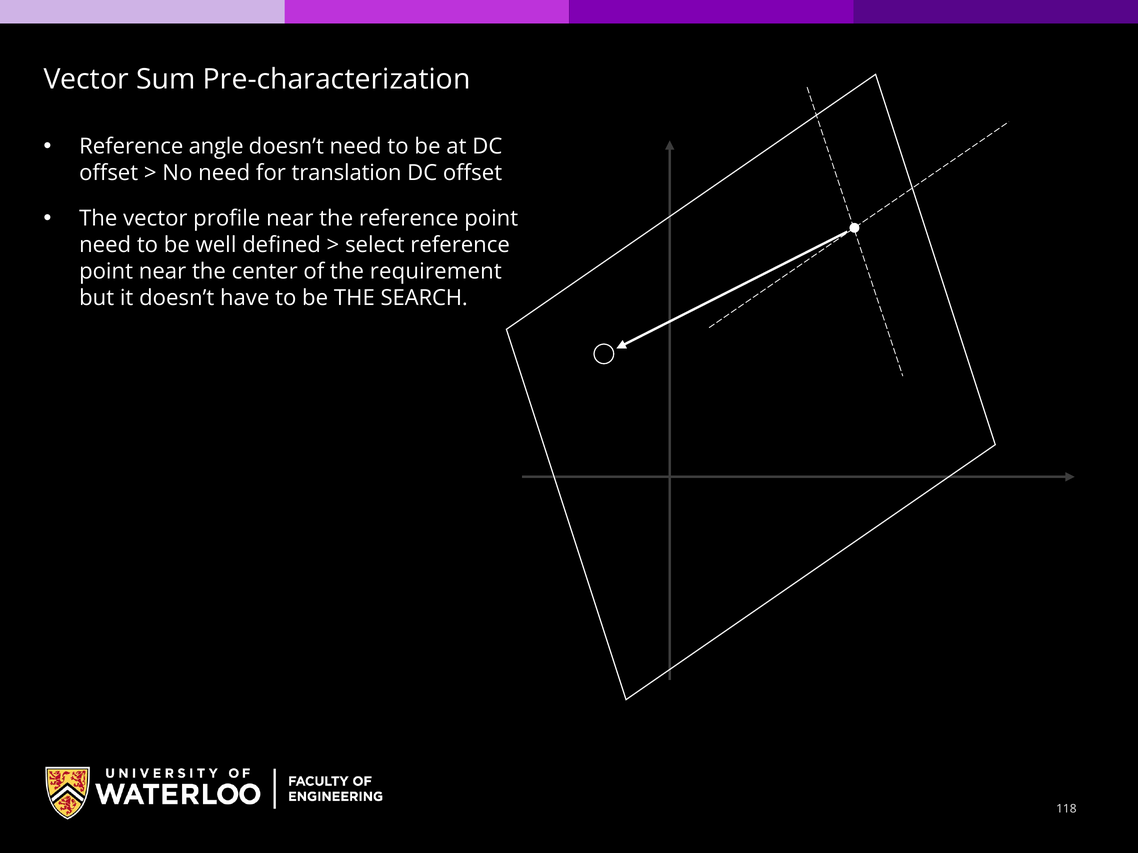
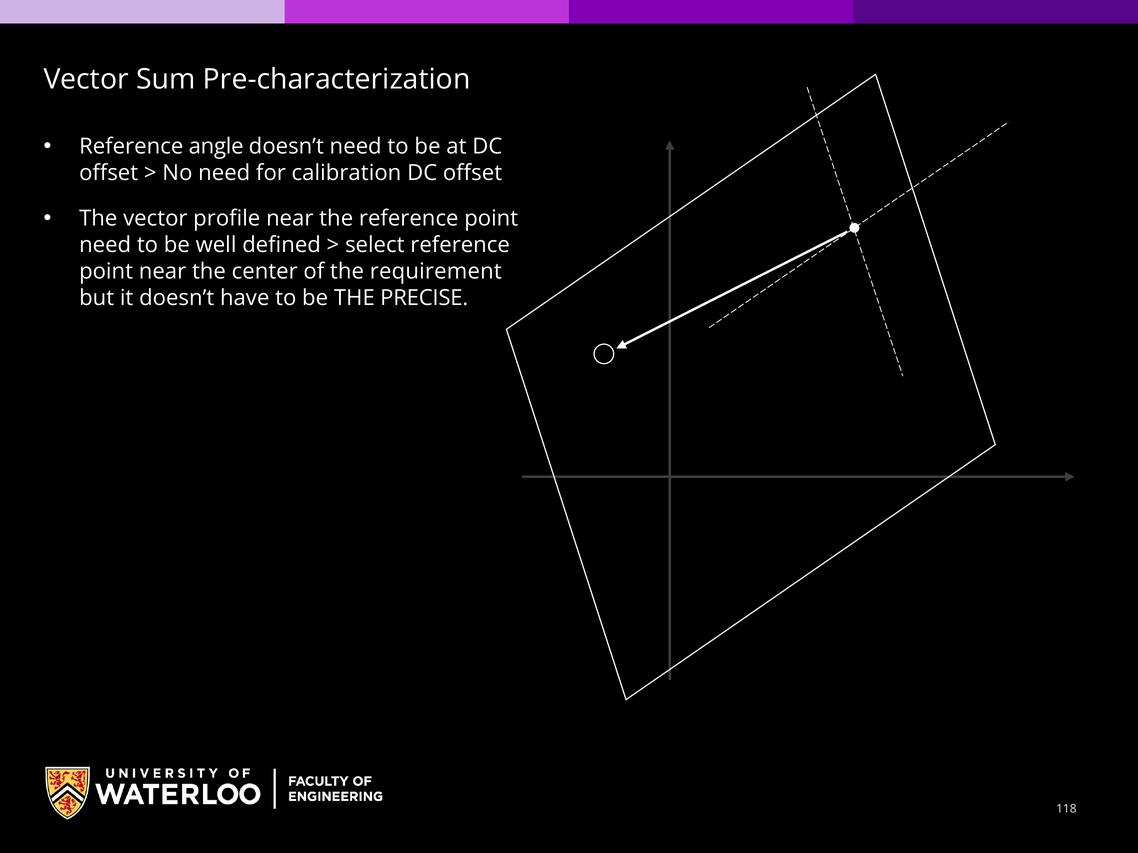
translation: translation -> calibration (346, 173)
SEARCH: SEARCH -> PRECISE (424, 298)
